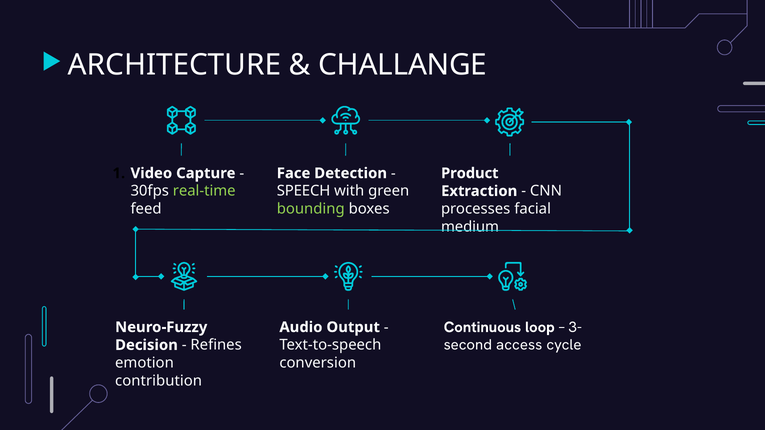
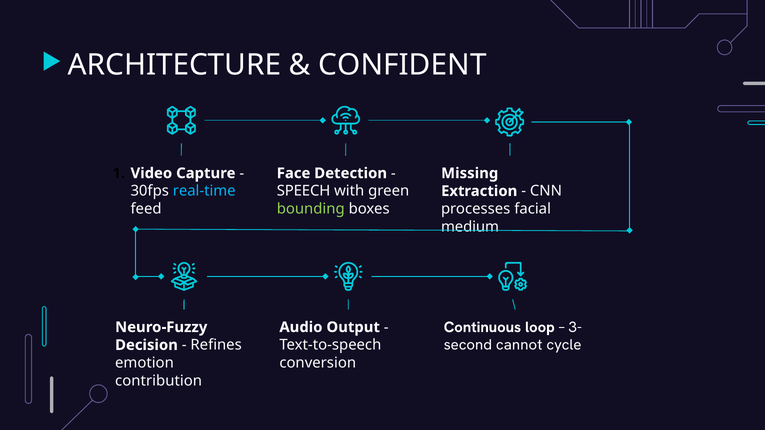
CHALLANGE: CHALLANGE -> CONFIDENT (403, 65)
Product: Product -> Missing (470, 173)
real-time colour: light green -> light blue (204, 191)
access: access -> cannot (519, 345)
